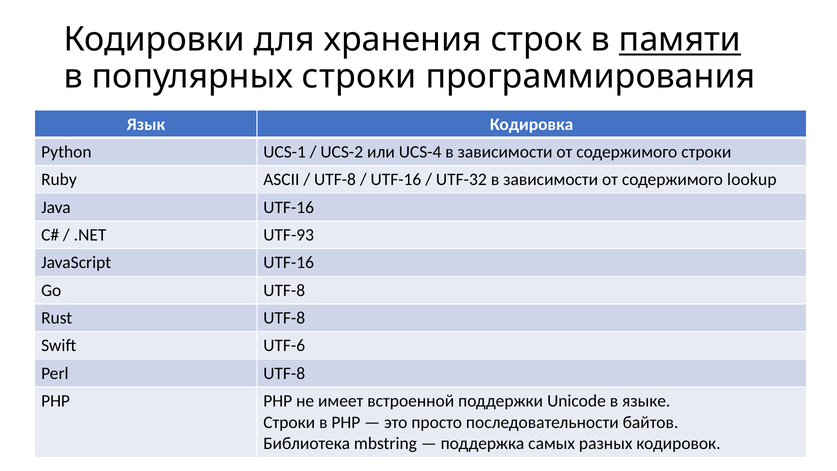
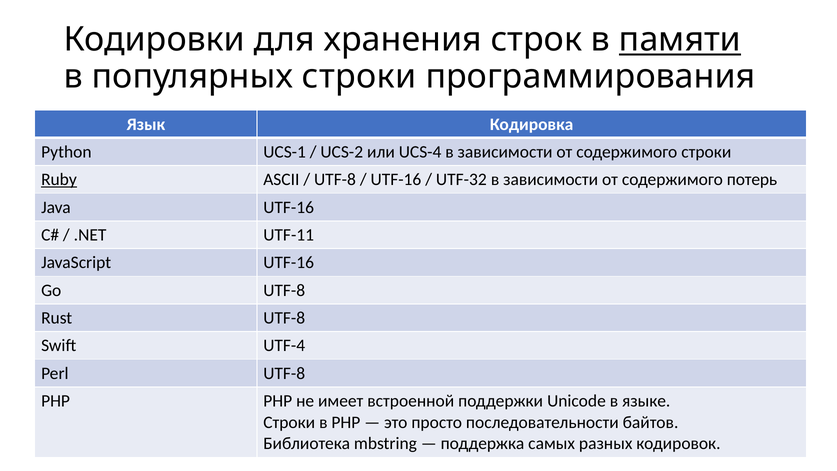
Ruby underline: none -> present (59, 180)
lookup: lookup -> потерь (752, 180)
UTF-93: UTF-93 -> UTF-11 (289, 235)
UTF-6: UTF-6 -> UTF-4 (284, 345)
